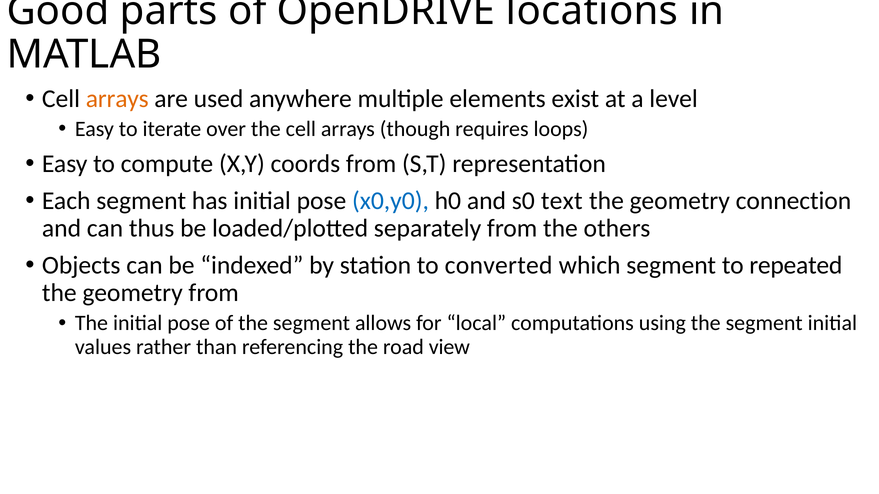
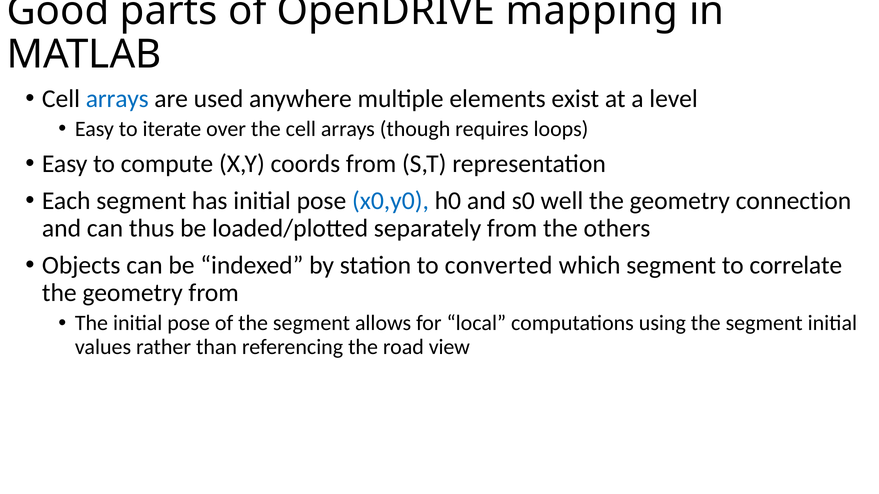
locations: locations -> mapping (592, 11)
arrays colour: orange -> blue (117, 99)
text: text -> well (562, 201)
repeated: repeated -> correlate (796, 265)
